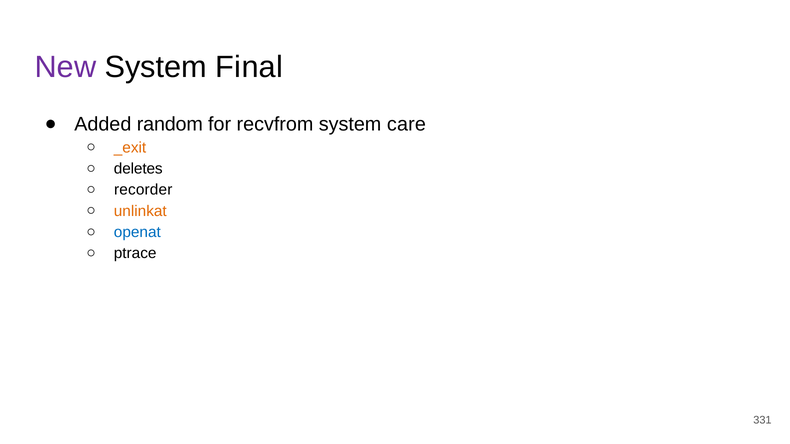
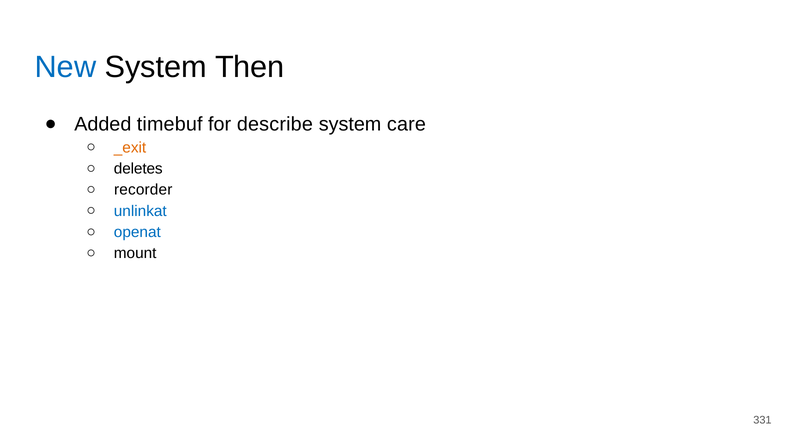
New colour: purple -> blue (66, 67)
Final: Final -> Then (250, 67)
random: random -> timebuf (170, 124)
recvfrom: recvfrom -> describe (275, 124)
unlinkat colour: orange -> blue (140, 211)
ptrace: ptrace -> mount (135, 254)
